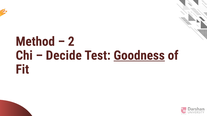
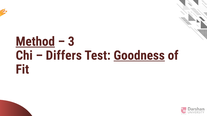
Method underline: none -> present (35, 42)
2: 2 -> 3 (71, 42)
Decide: Decide -> Differs (64, 56)
